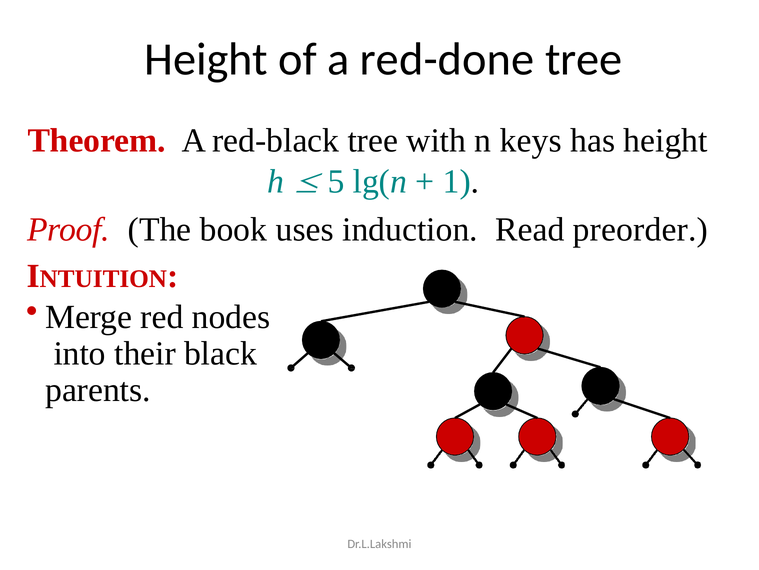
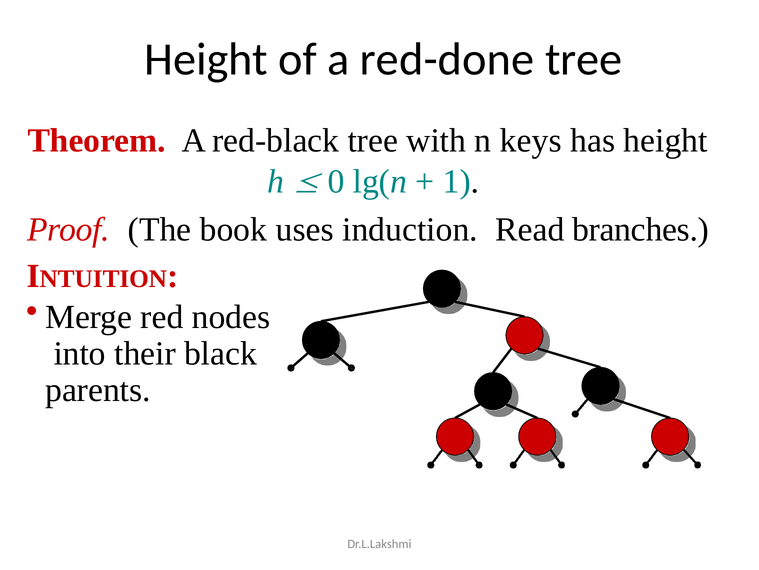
5: 5 -> 0 (336, 181)
preorder: preorder -> branches (641, 229)
